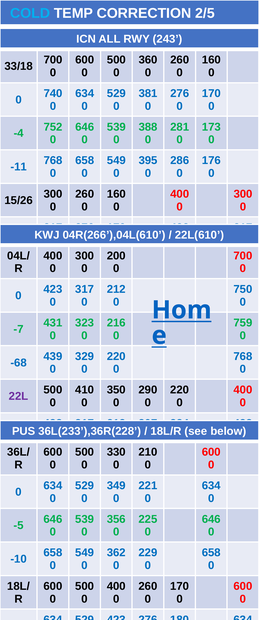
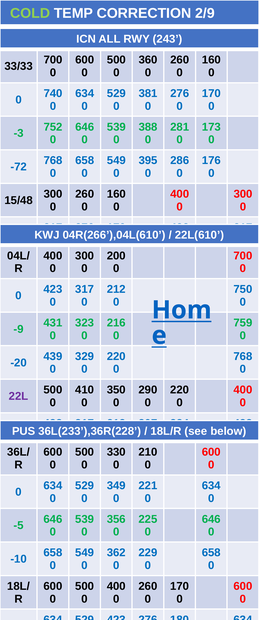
COLD colour: light blue -> light green (30, 13)
2/5: 2/5 -> 2/9 (205, 13)
33/18: 33/18 -> 33/33 (19, 66)
-4: -4 -> -3 (19, 133)
-11: -11 -> -72 (19, 167)
15/26: 15/26 -> 15/48 (19, 200)
-7: -7 -> -9 (19, 329)
-68: -68 -> -20 (19, 362)
